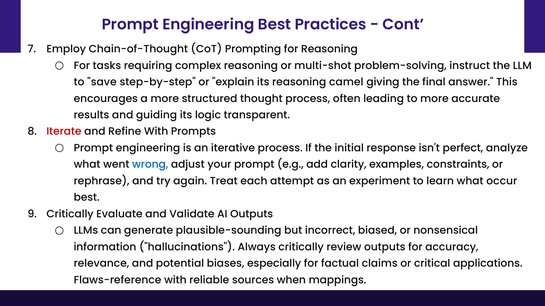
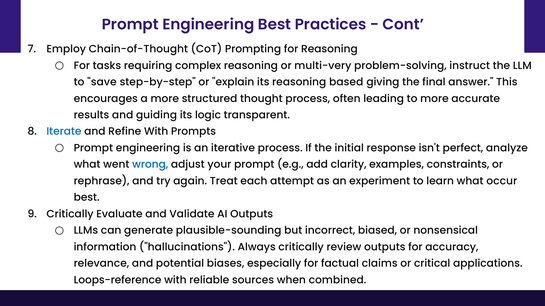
multi-shot: multi-shot -> multi-very (323, 66)
camel: camel -> based (346, 82)
Iterate colour: red -> blue (64, 132)
Flaws-reference: Flaws-reference -> Loops-reference (118, 280)
mappings: mappings -> combined (337, 280)
